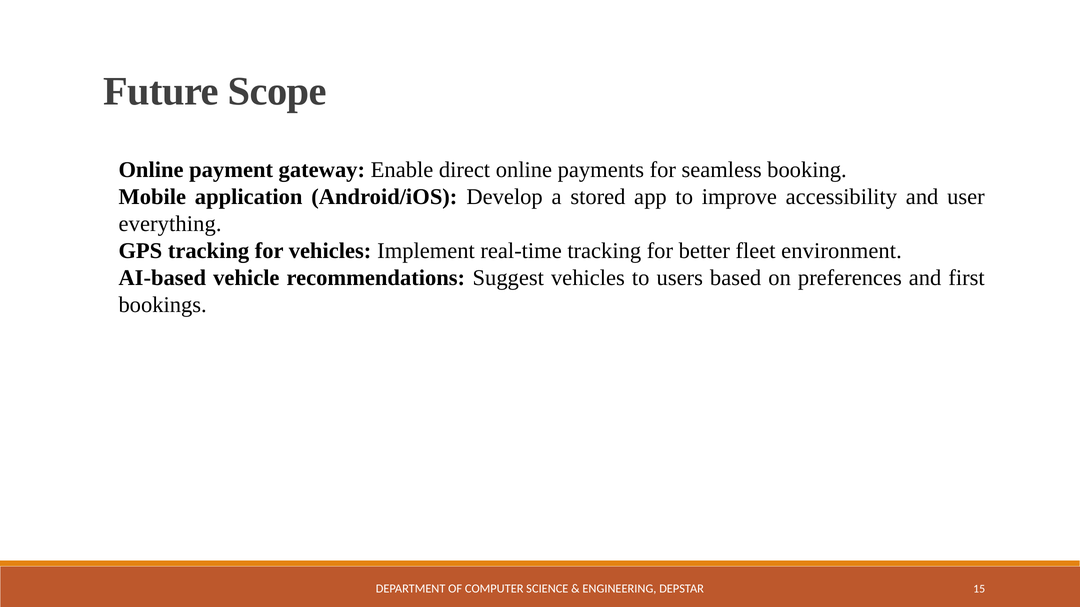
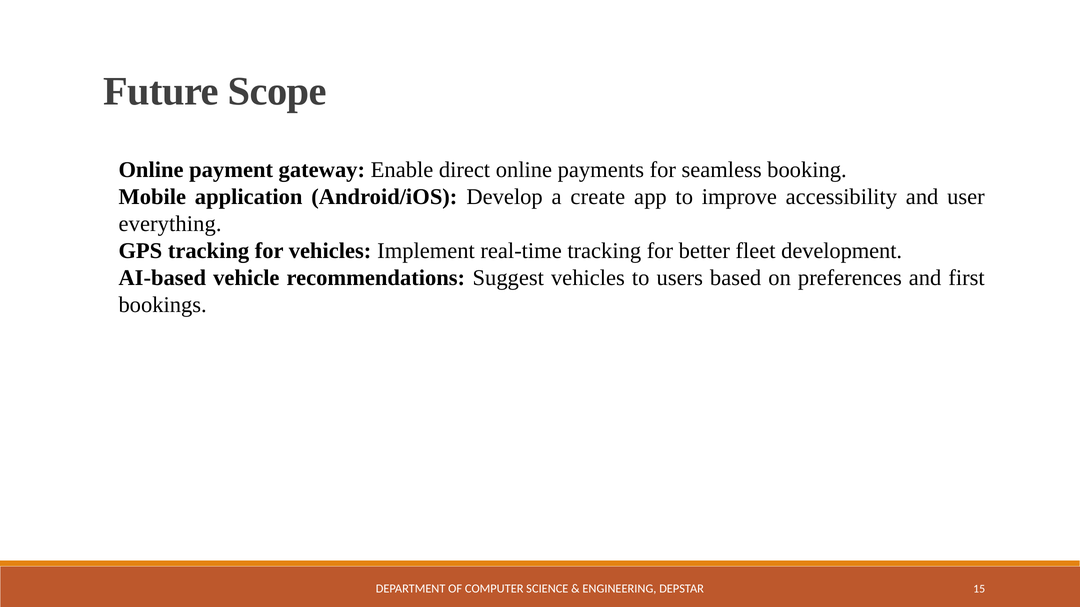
stored: stored -> create (598, 197)
environment: environment -> development (842, 251)
